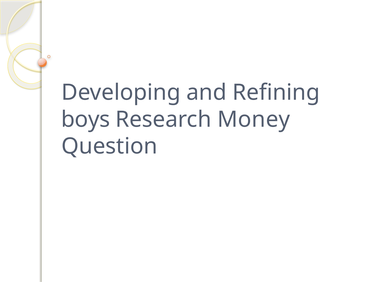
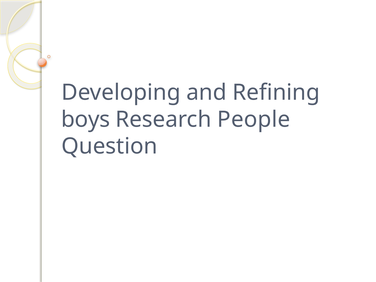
Money: Money -> People (254, 119)
